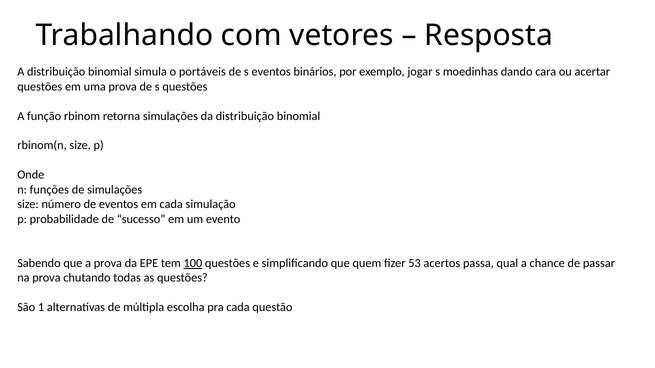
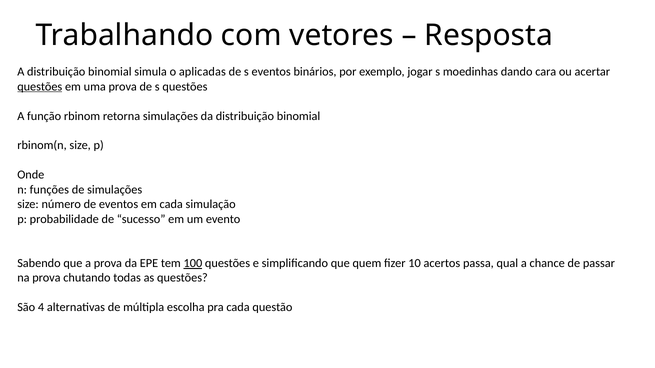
portáveis: portáveis -> aplicadas (202, 72)
questões underline: none -> present (40, 87)
53: 53 -> 10 (415, 264)
1: 1 -> 4 (41, 308)
